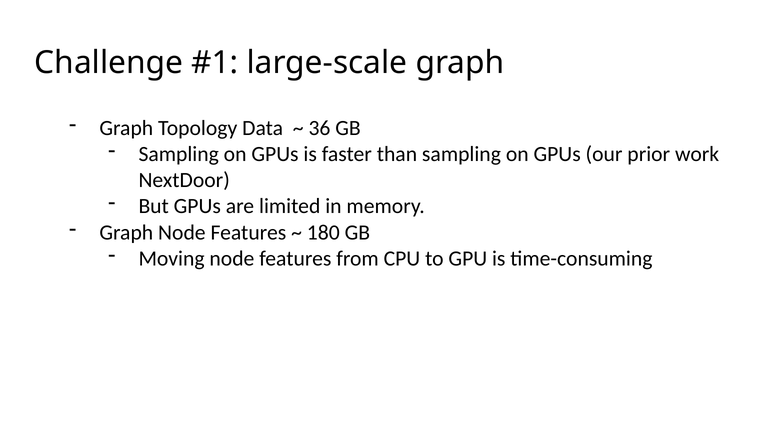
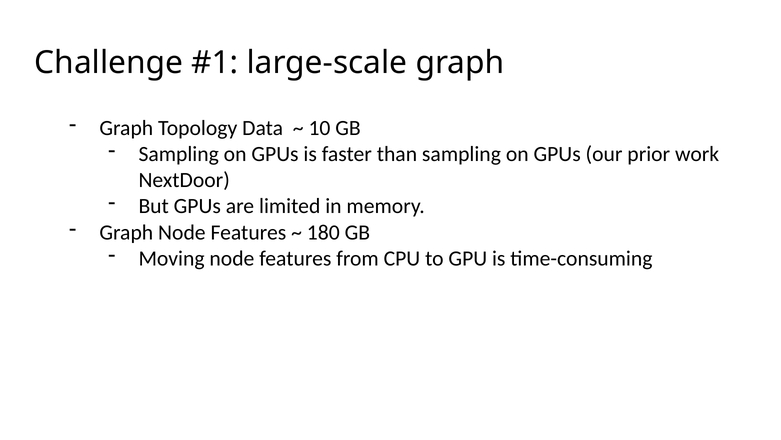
36: 36 -> 10 (319, 128)
